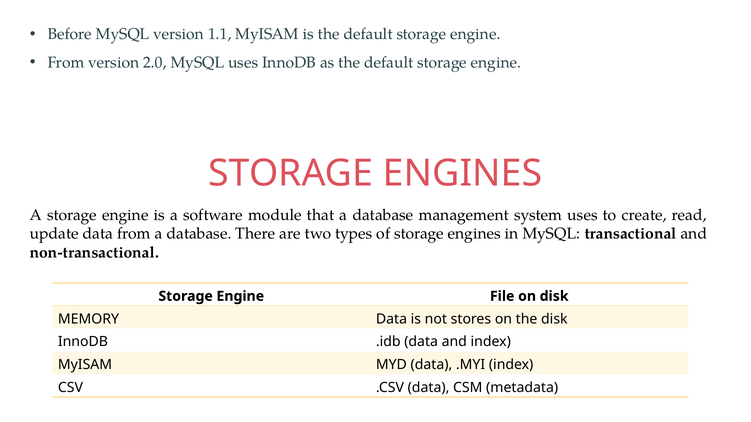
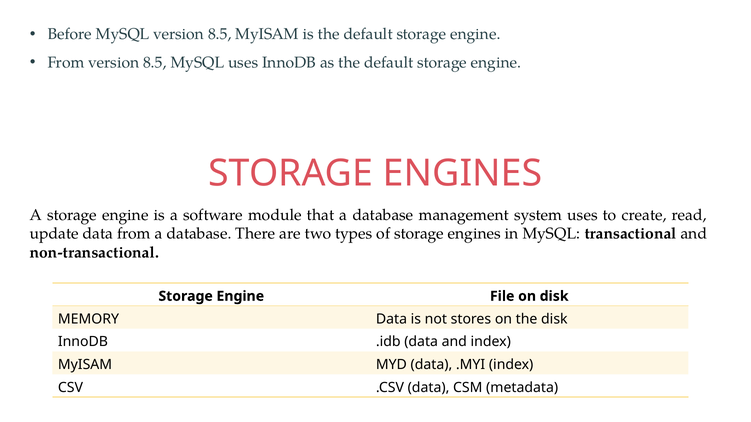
MySQL version 1.1: 1.1 -> 8.5 (220, 34)
From version 2.0: 2.0 -> 8.5 (155, 63)
